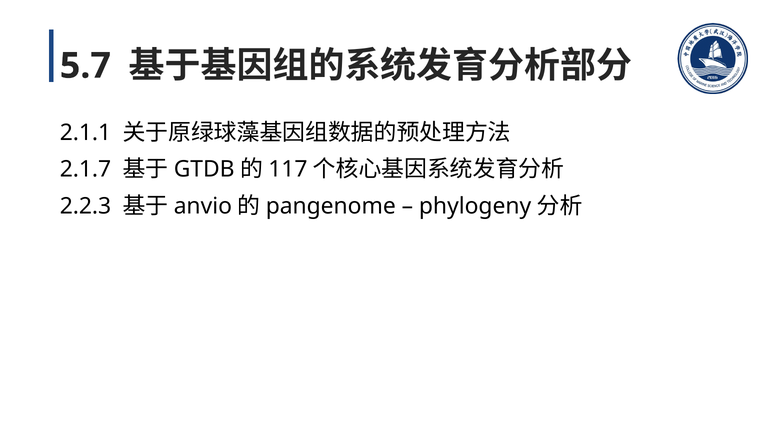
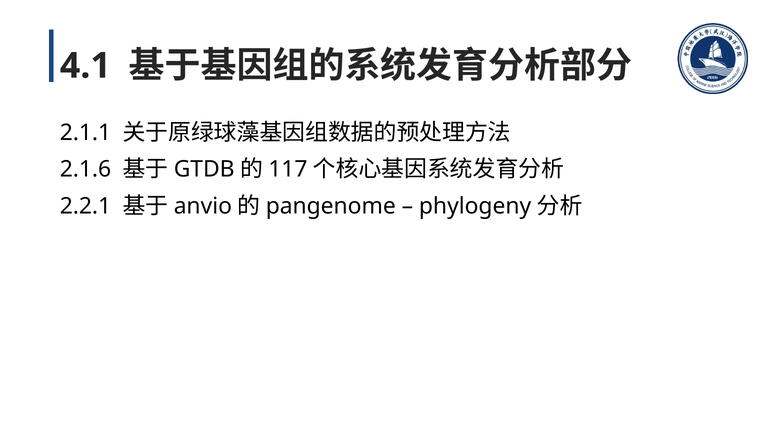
5.7: 5.7 -> 4.1 (85, 66)
2.1.7: 2.1.7 -> 2.1.6 (85, 169)
2.2.3: 2.2.3 -> 2.2.1 (85, 206)
